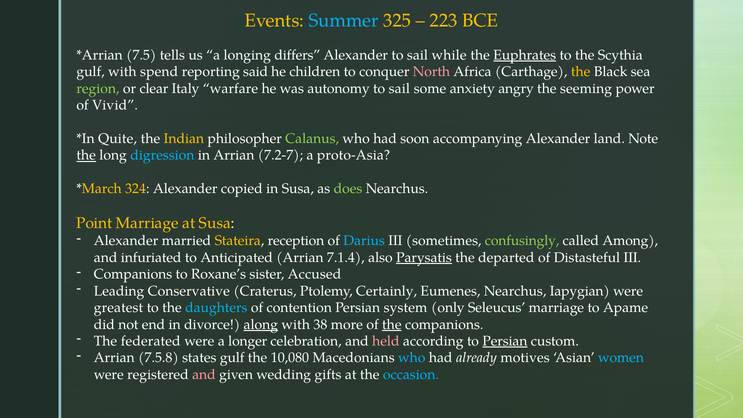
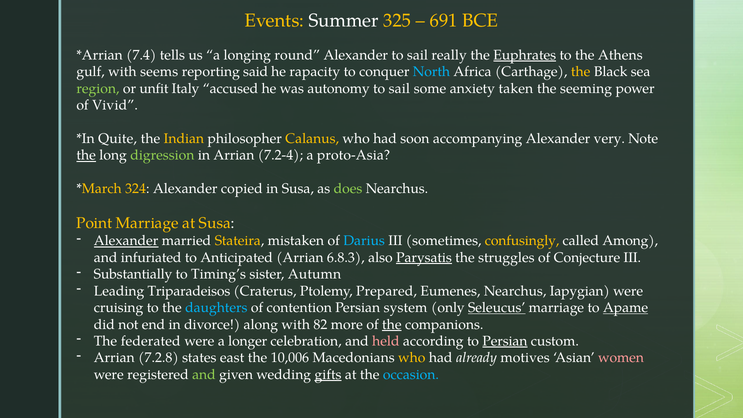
Summer colour: light blue -> white (344, 21)
223: 223 -> 691 (444, 21)
7.5: 7.5 -> 7.4 (141, 55)
differs: differs -> round (297, 55)
while: while -> really (449, 55)
Scythia: Scythia -> Athens (620, 55)
spend: spend -> seems (159, 72)
children: children -> rapacity (315, 72)
North colour: pink -> light blue (431, 72)
clear: clear -> unfit (154, 88)
warfare: warfare -> accused (230, 88)
angry: angry -> taken (516, 88)
Calanus colour: light green -> yellow (312, 139)
land: land -> very (609, 139)
digression colour: light blue -> light green (162, 155)
7.2-7: 7.2-7 -> 7.2-4 (280, 155)
Alexander underline: none -> present (126, 241)
reception: reception -> mistaken (296, 241)
confusingly colour: light green -> yellow (522, 241)
7.1.4: 7.1.4 -> 6.8.3 (346, 258)
departed: departed -> struggles (506, 258)
Distasteful: Distasteful -> Conjecture (587, 258)
Companions: Companions -> Substantially (133, 274)
Roxane’s: Roxane’s -> Timing’s (218, 274)
Accused: Accused -> Autumn (315, 274)
Conservative: Conservative -> Triparadeisos (189, 291)
Certainly: Certainly -> Prepared (387, 291)
greatest: greatest -> cruising (119, 308)
Seleucus underline: none -> present (497, 308)
Apame underline: none -> present (626, 308)
along underline: present -> none (261, 324)
38: 38 -> 82 (320, 324)
7.5.8: 7.5.8 -> 7.2.8 (158, 358)
states gulf: gulf -> east (232, 358)
10,080: 10,080 -> 10,006 (290, 358)
who colour: light blue -> yellow (412, 358)
women colour: light blue -> pink (621, 358)
and colour: pink -> light green (204, 375)
gifts underline: none -> present (328, 375)
